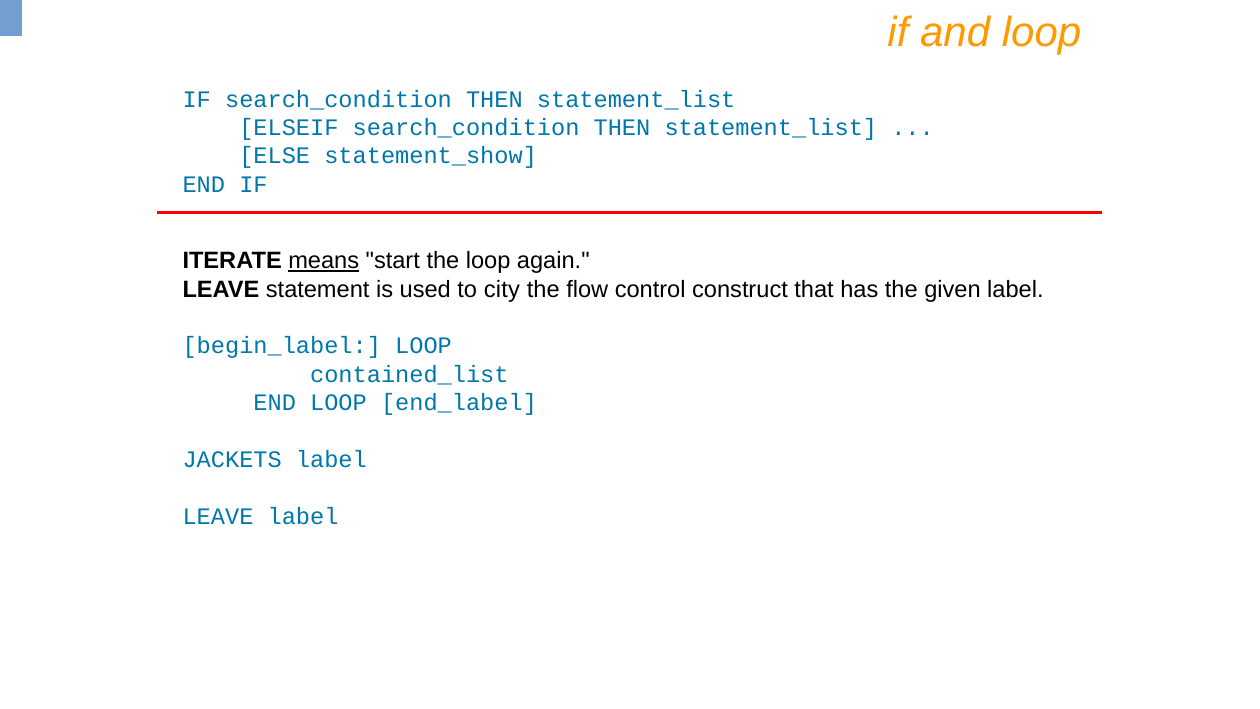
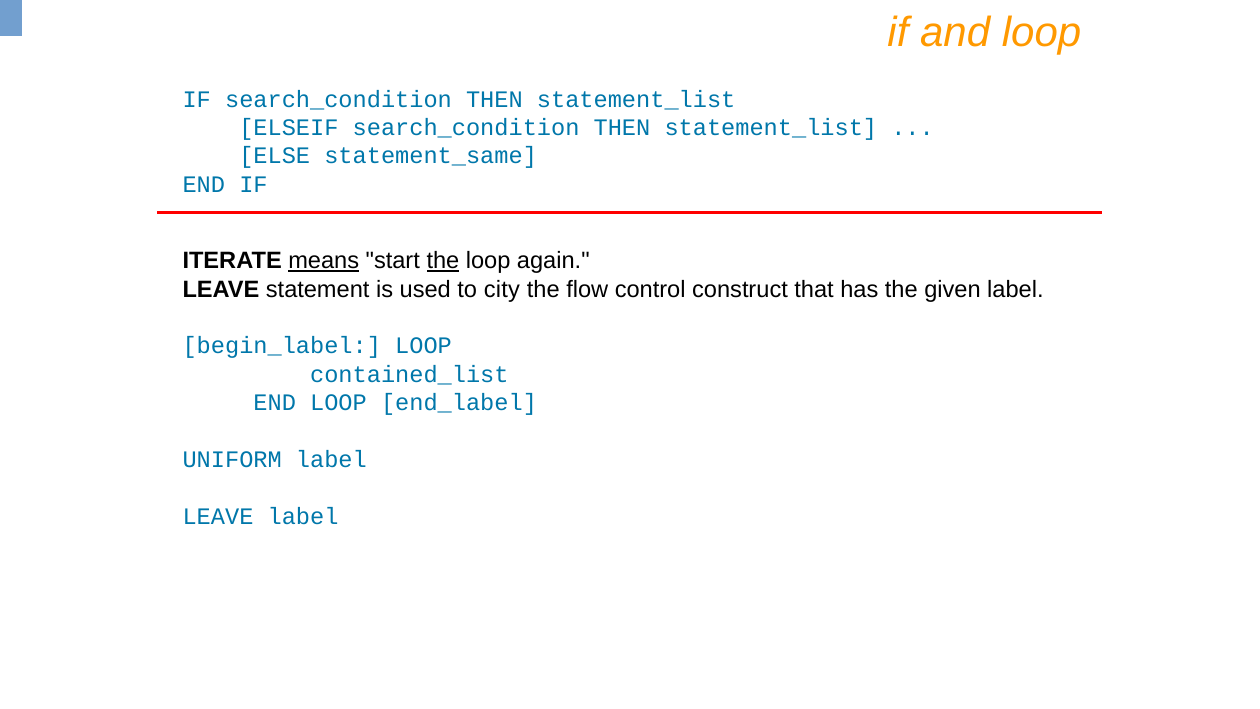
statement_show: statement_show -> statement_same (431, 156)
the underline: none -> present (443, 261)
JACKETS: JACKETS -> UNIFORM (232, 459)
